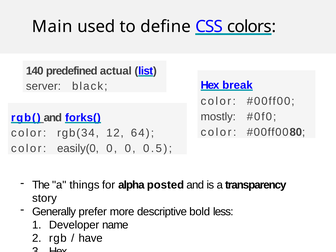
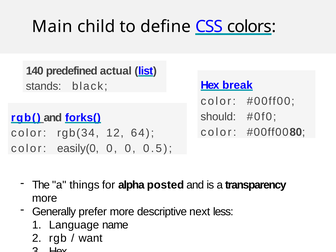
used: used -> child (96, 26)
server: server -> stands (44, 86)
mostly: mostly -> should (218, 117)
story: story -> more (45, 198)
bold: bold -> next (200, 212)
Developer: Developer -> Language (74, 225)
have: have -> want (90, 238)
